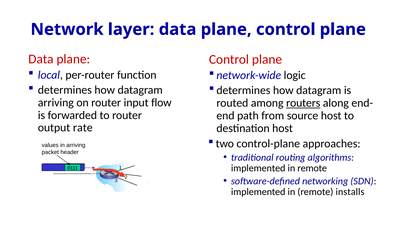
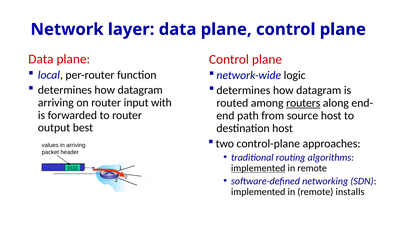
flow: flow -> with (161, 103)
rate: rate -> best (83, 128)
implemented underline: none -> present (258, 168)
